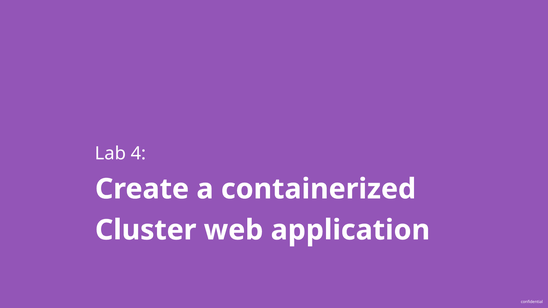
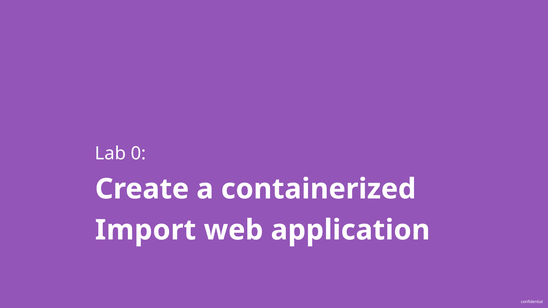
4: 4 -> 0 (138, 154)
Cluster: Cluster -> Import (146, 230)
